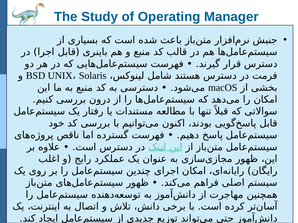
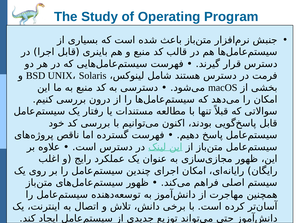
Manager: Manager -> Program (231, 17)
